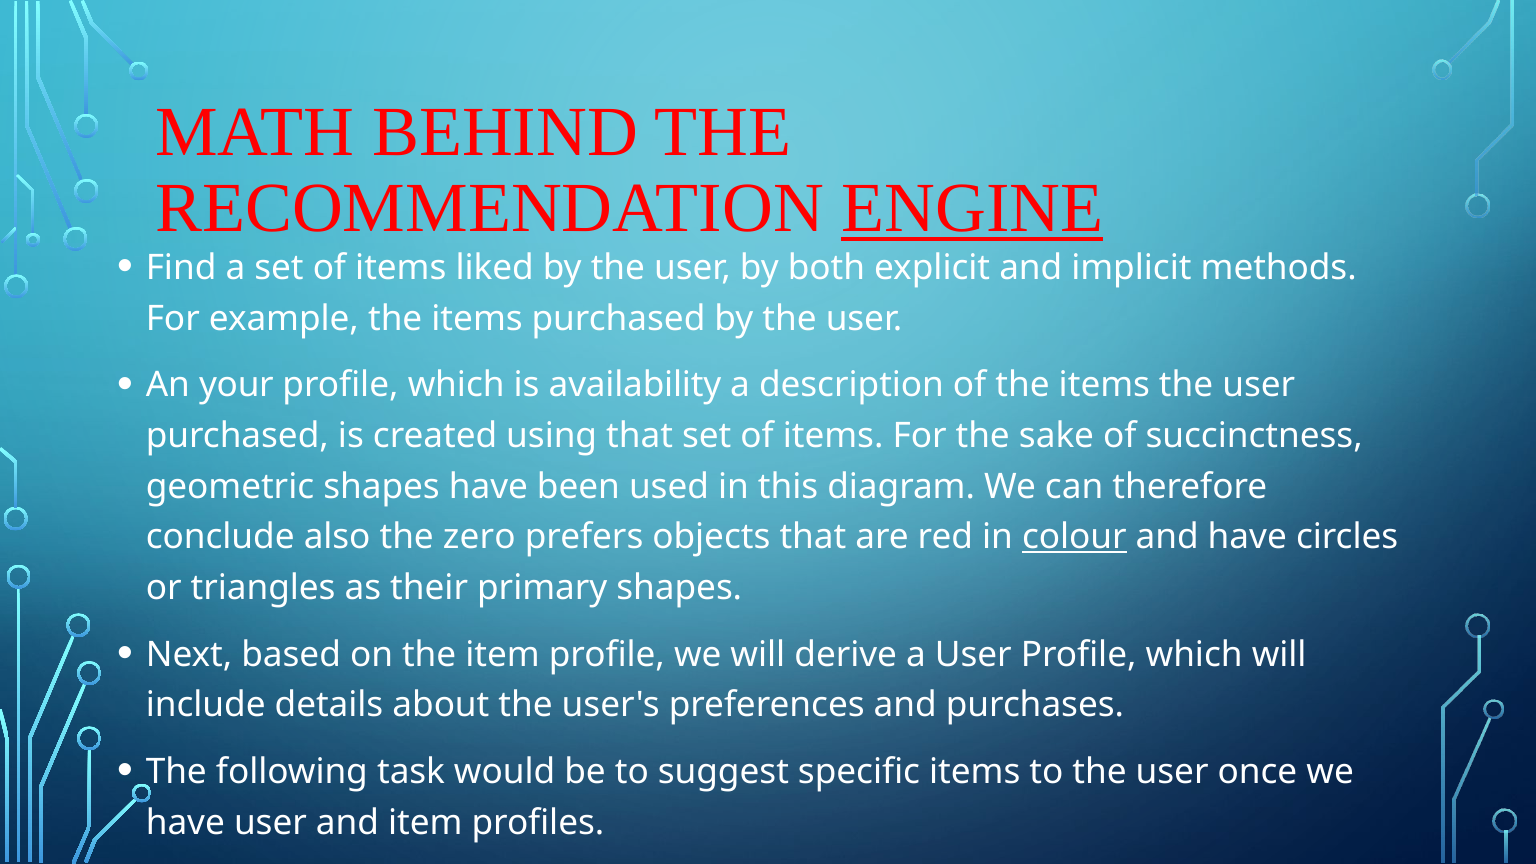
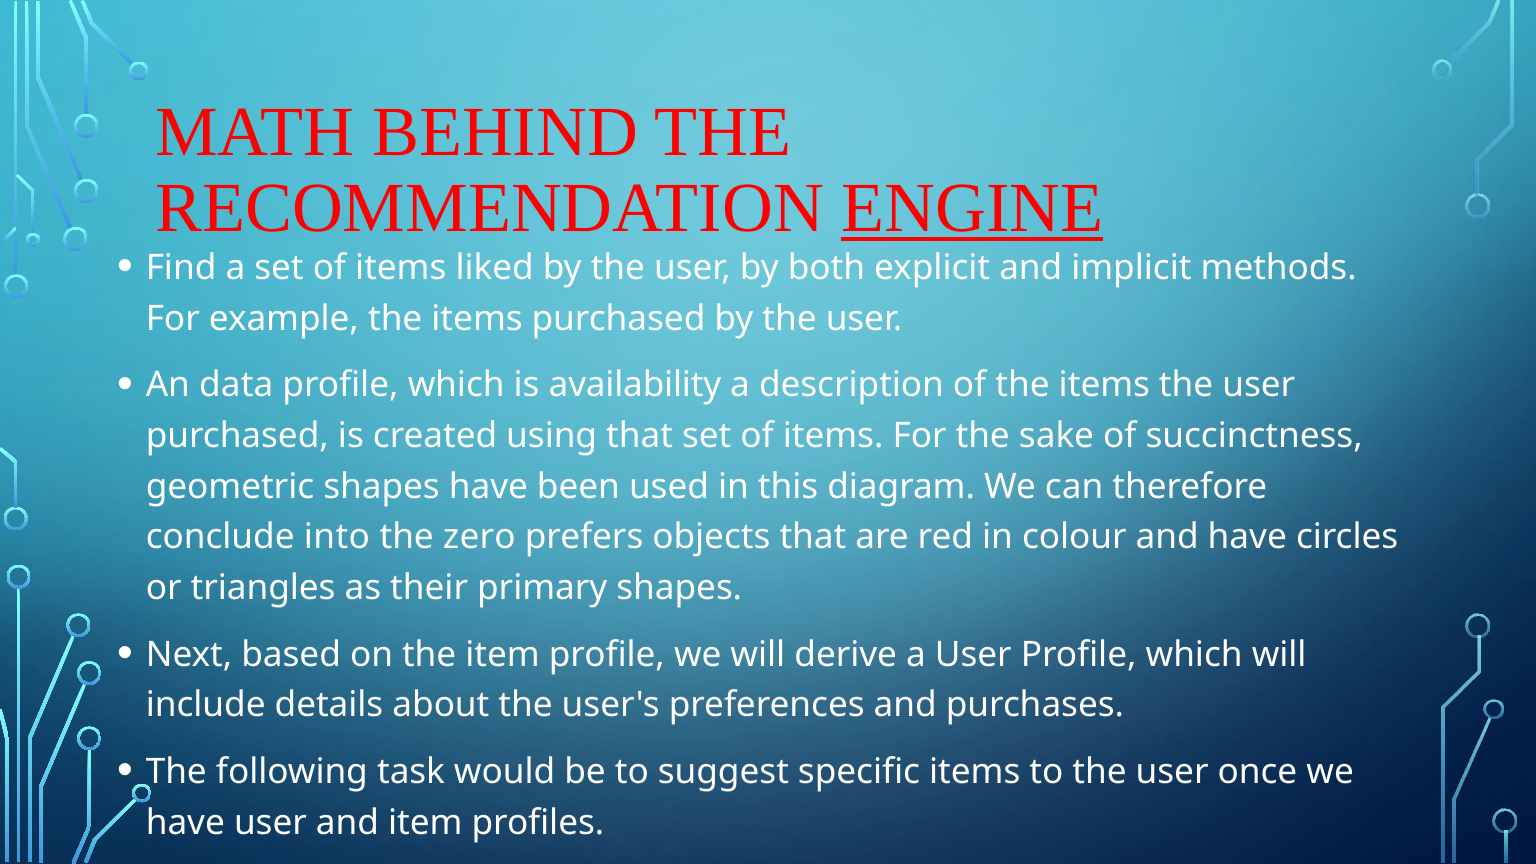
your: your -> data (236, 385)
also: also -> into (337, 537)
colour underline: present -> none (1074, 537)
